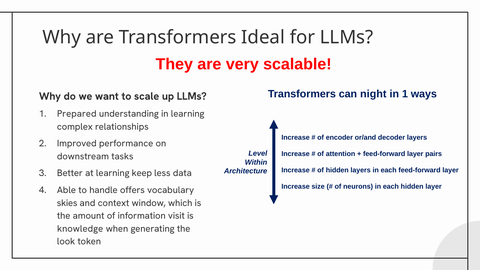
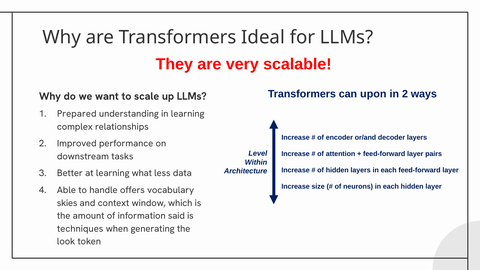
night: night -> upon (373, 94)
in 1: 1 -> 2 (405, 94)
keep: keep -> what (142, 173)
visit: visit -> said (176, 216)
knowledge: knowledge -> techniques (80, 229)
